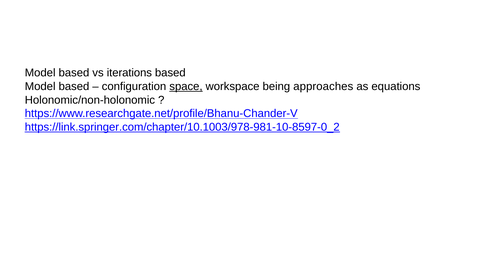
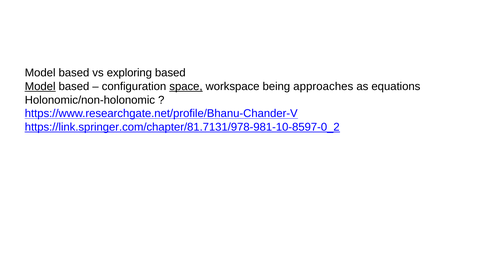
iterations: iterations -> exploring (129, 73)
Model underline: none -> present (40, 86)
https://link.springer.com/chapter/10.1003/978-981-10-8597-0_2: https://link.springer.com/chapter/10.1003/978-981-10-8597-0_2 -> https://link.springer.com/chapter/81.7131/978-981-10-8597-0_2 (182, 127)
